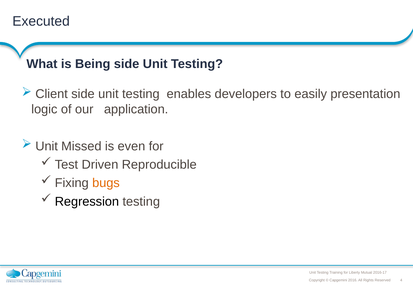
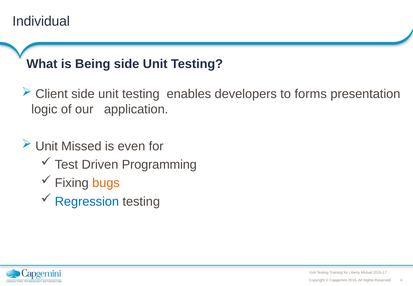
Executed: Executed -> Individual (41, 21)
easily: easily -> forms (311, 94)
Reproducible: Reproducible -> Programming (159, 165)
Regression colour: black -> blue (87, 201)
